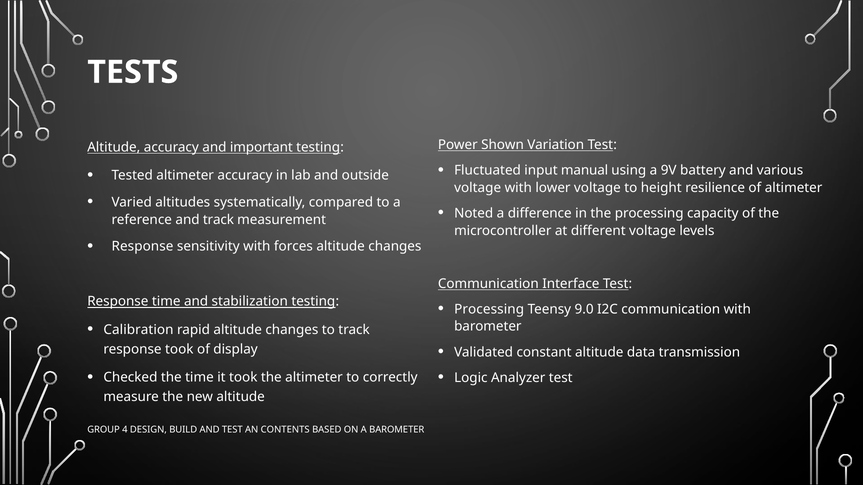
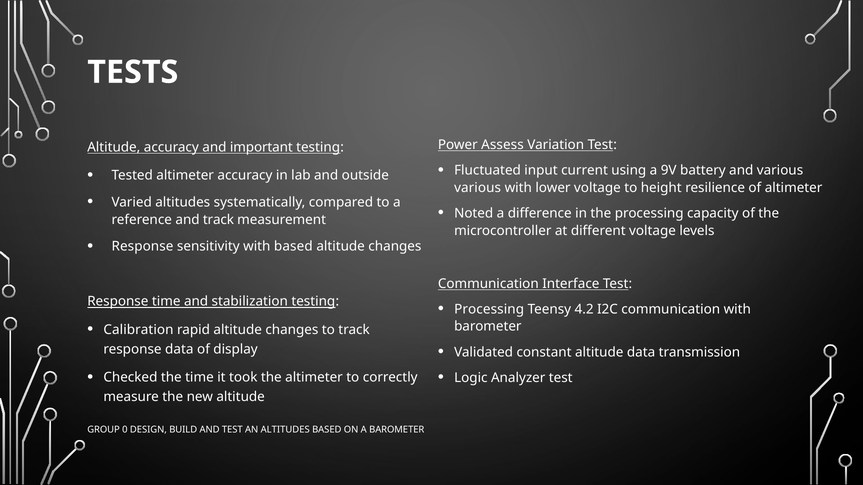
Shown: Shown -> Assess (502, 145)
manual: manual -> current (585, 170)
voltage: voltage -> various (478, 188)
with forces: forces -> based (293, 247)
9.0: 9.0 -> 4.2 (584, 309)
response took: took -> data (179, 349)
4: 4 -> 0 (125, 430)
AN CONTENTS: CONTENTS -> ALTITUDES (285, 430)
